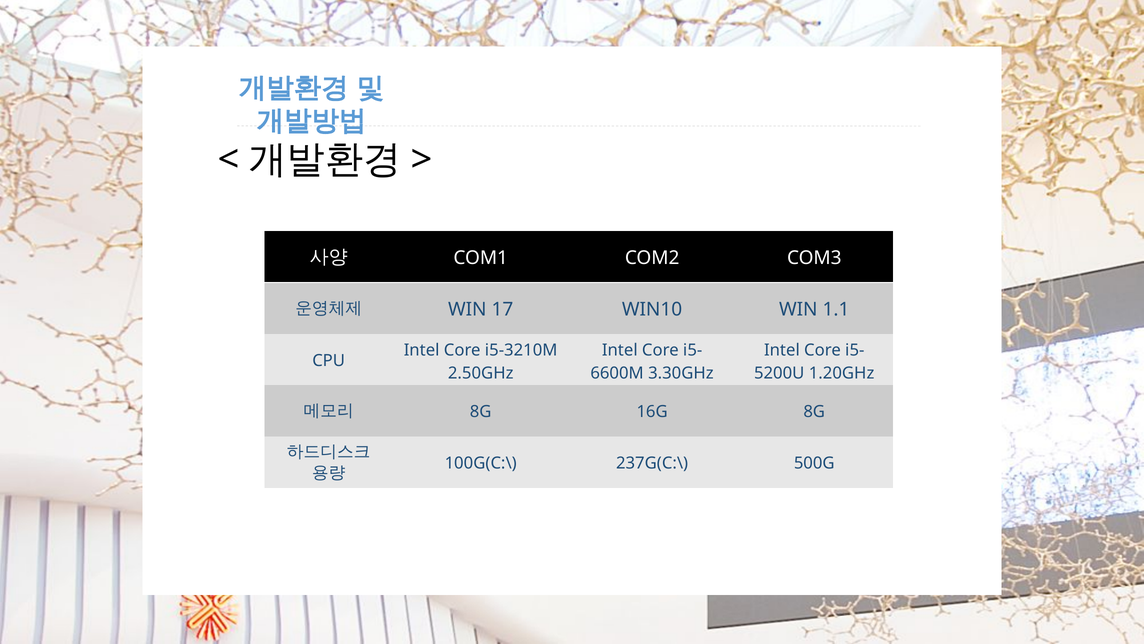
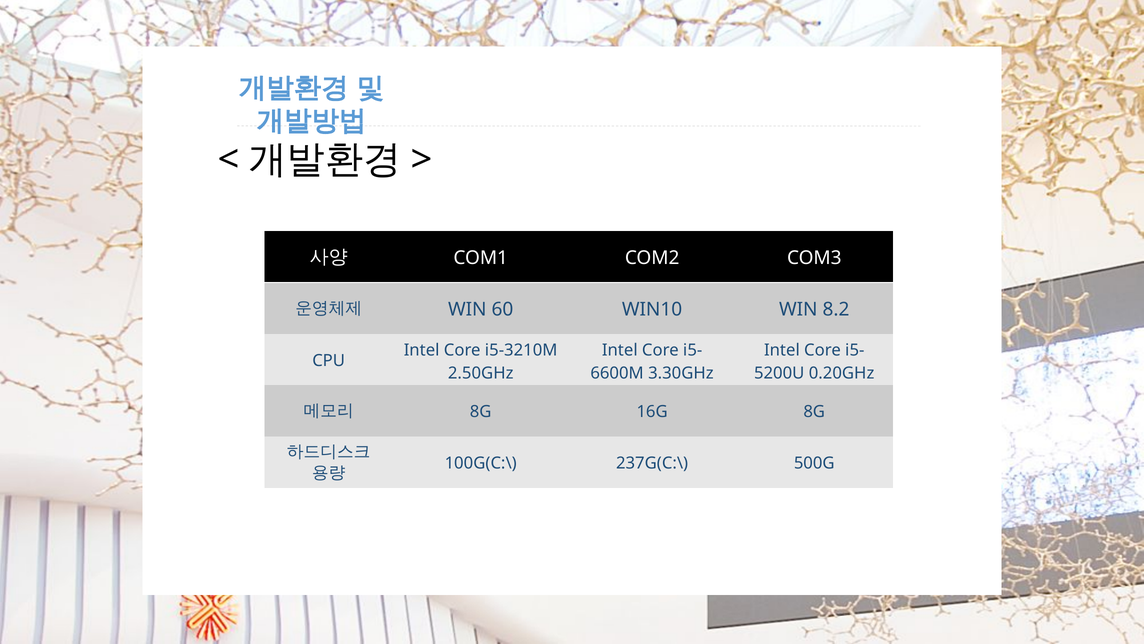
17: 17 -> 60 (502, 309)
1.1: 1.1 -> 8.2 (836, 309)
1.20GHz: 1.20GHz -> 0.20GHz (842, 373)
